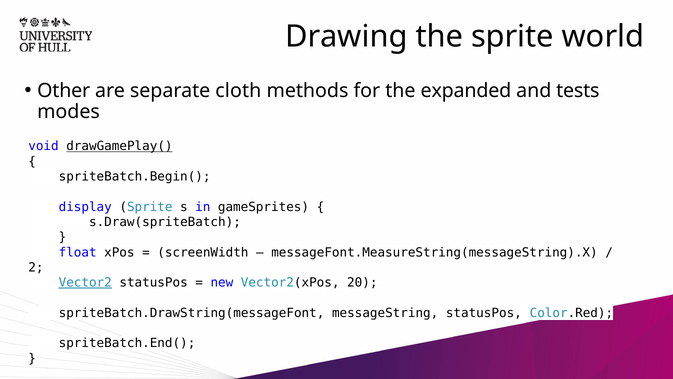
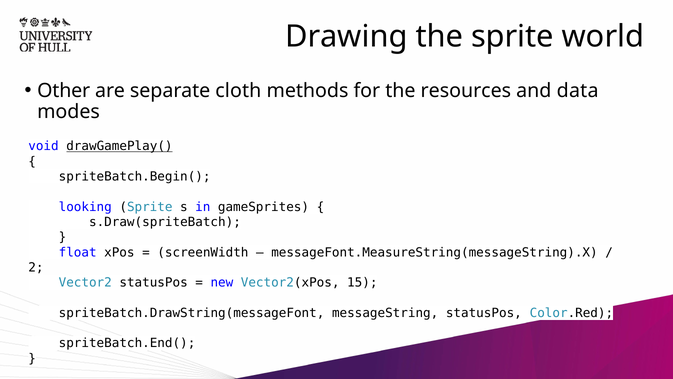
expanded: expanded -> resources (466, 90)
tests: tests -> data (578, 90)
display: display -> looking (85, 207)
Vector2 underline: present -> none (85, 282)
20: 20 -> 15 (362, 282)
